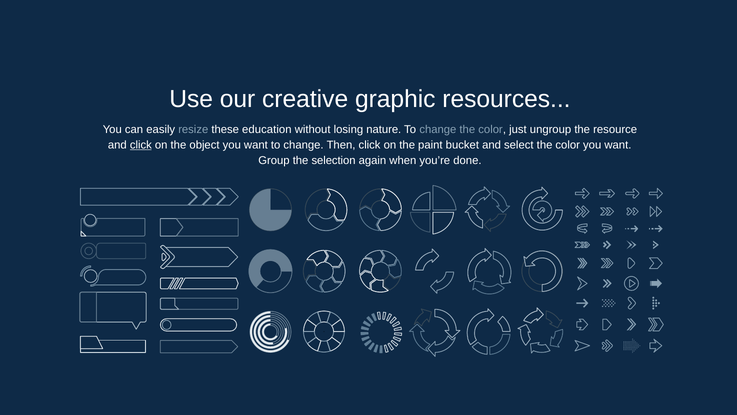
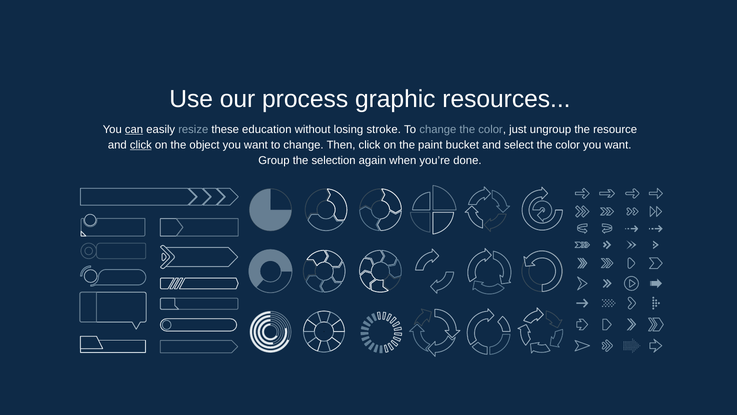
creative: creative -> process (305, 99)
can underline: none -> present (134, 129)
nature: nature -> stroke (384, 129)
